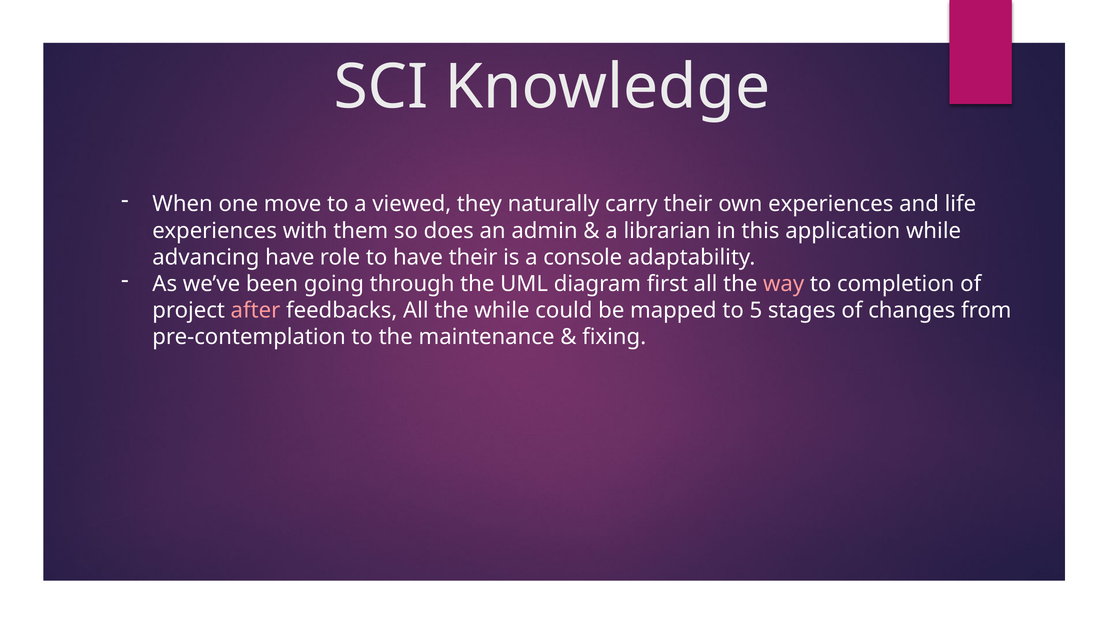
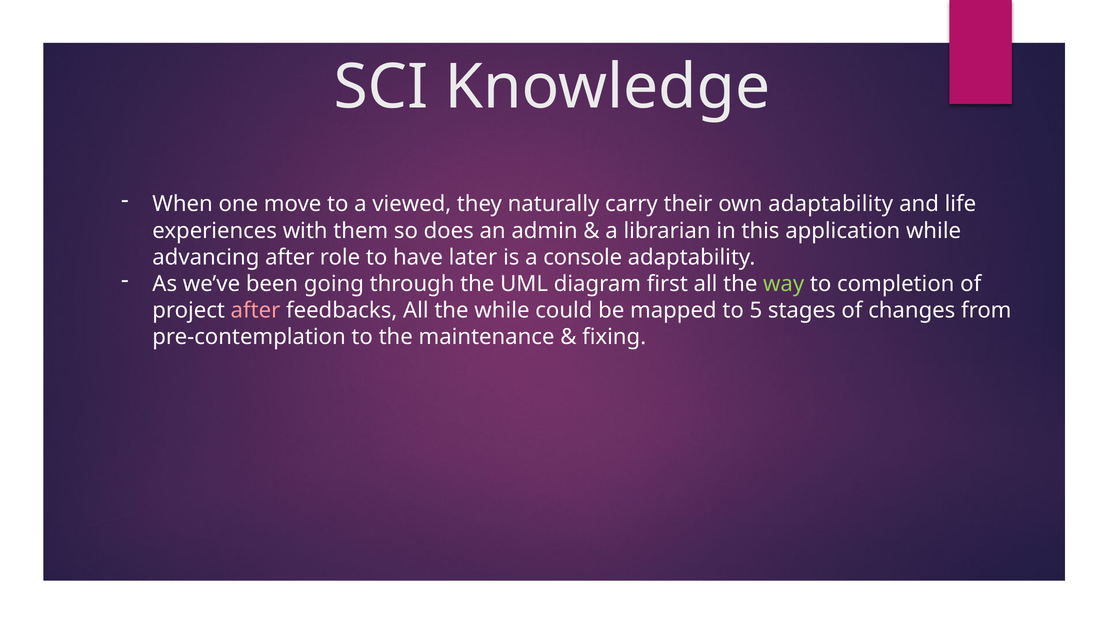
own experiences: experiences -> adaptability (831, 204)
advancing have: have -> after (290, 257)
have their: their -> later (473, 257)
way colour: pink -> light green (784, 284)
